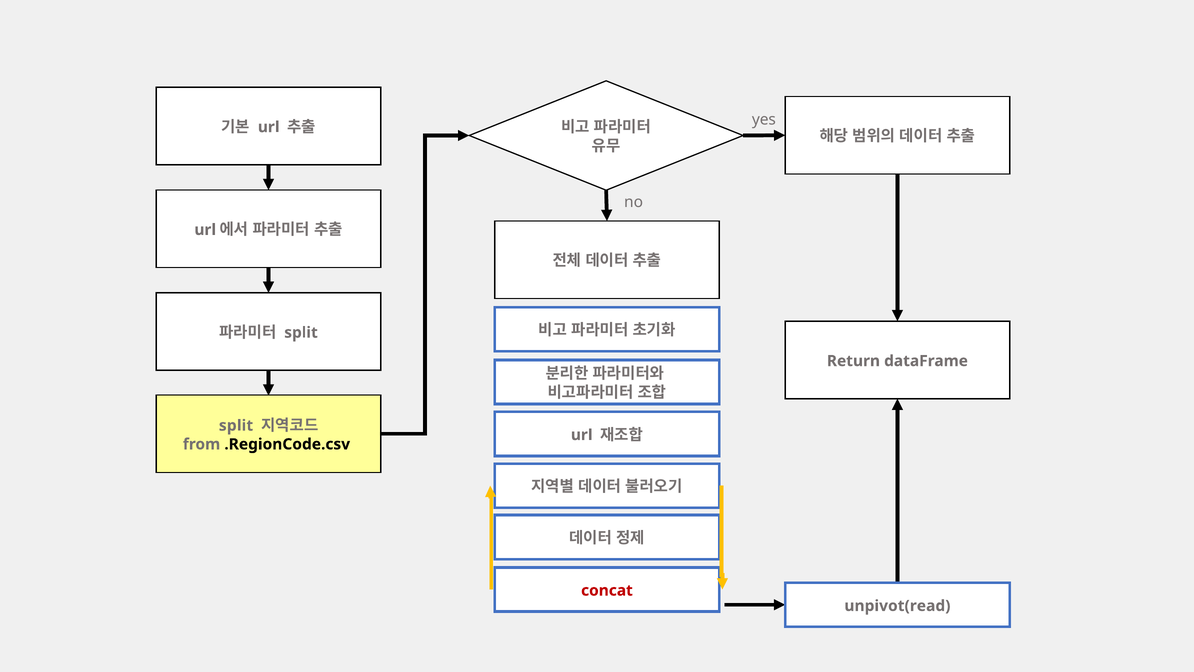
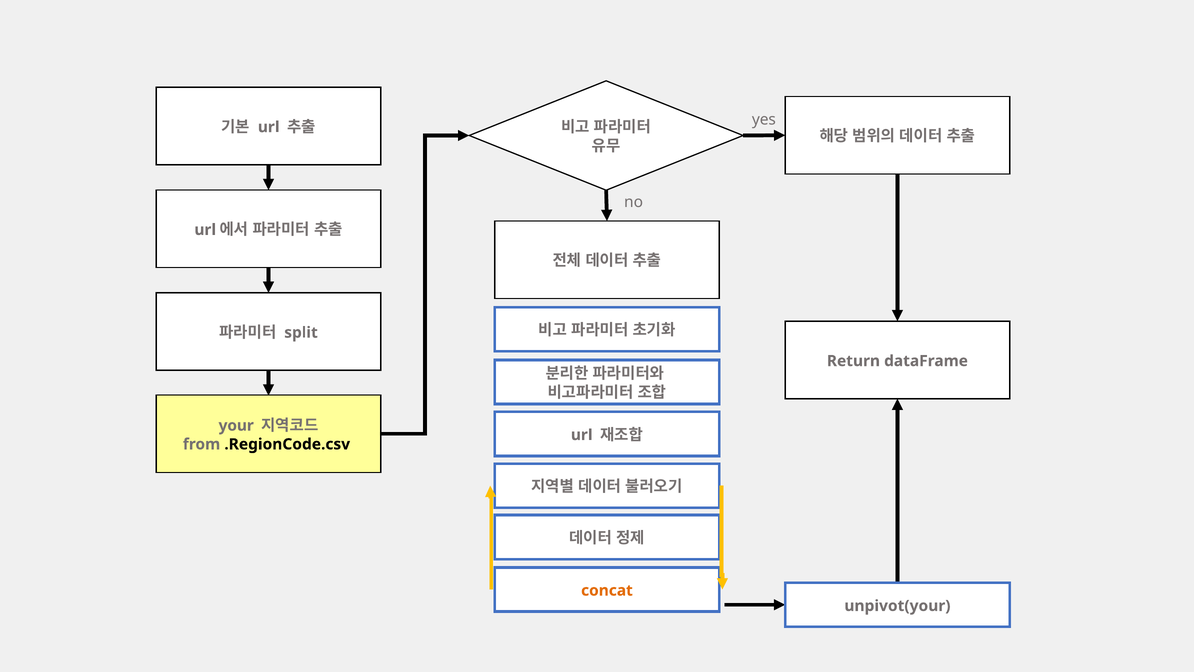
split: split -> your (236, 425)
concat colour: red -> orange (607, 590)
unpivot(read: unpivot(read -> unpivot(your (897, 606)
